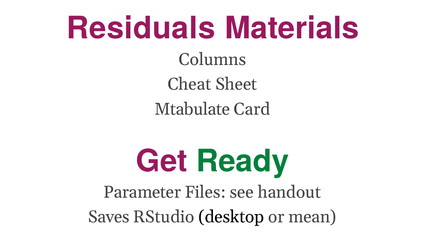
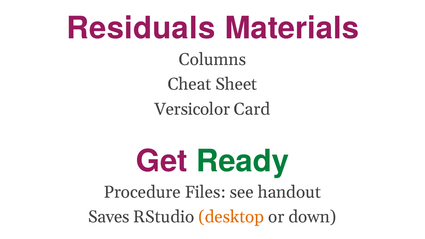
Mtabulate: Mtabulate -> Versicolor (192, 109)
Parameter: Parameter -> Procedure (142, 192)
desktop colour: black -> orange (231, 217)
mean: mean -> down (312, 217)
